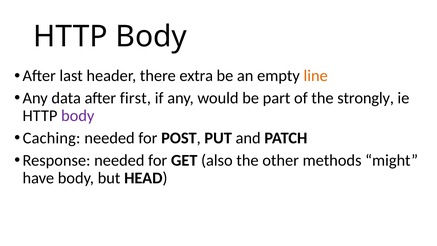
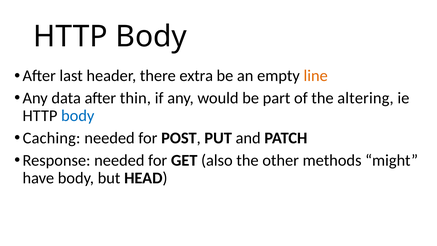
first: first -> thin (135, 98)
strongly: strongly -> altering (365, 98)
body colour: purple -> blue (78, 116)
